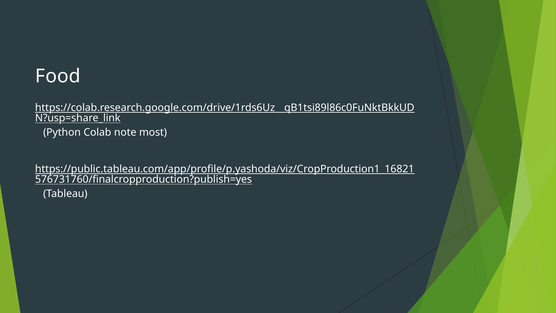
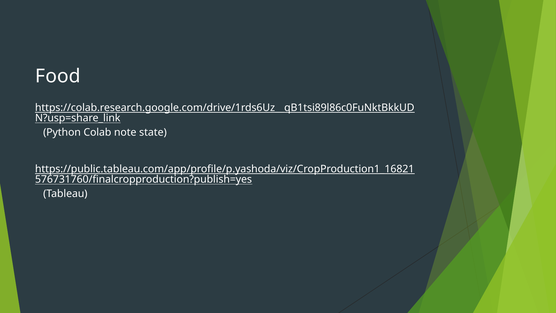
most: most -> state (153, 132)
